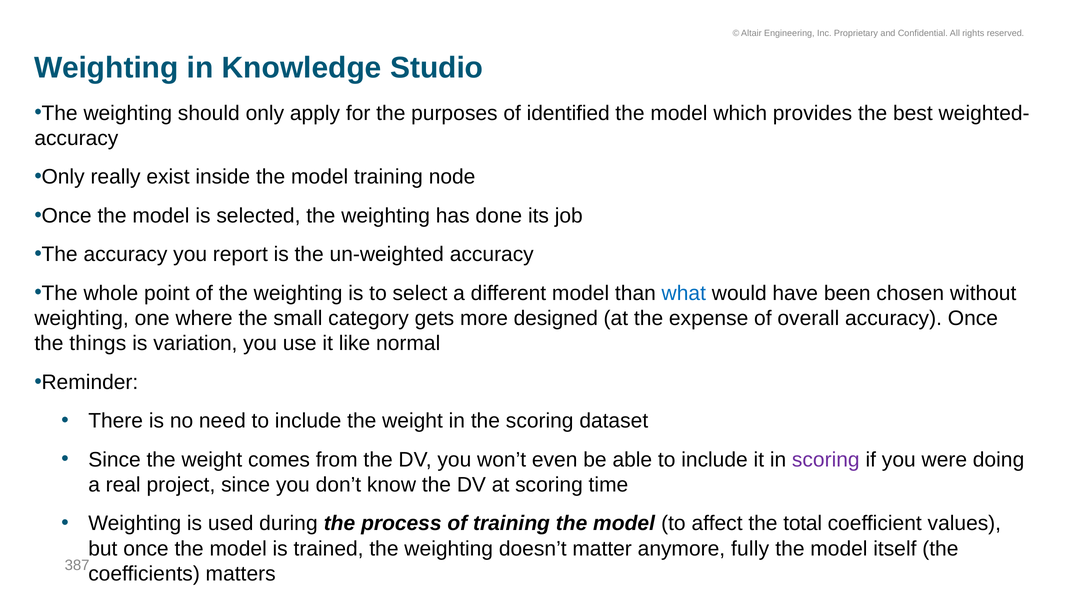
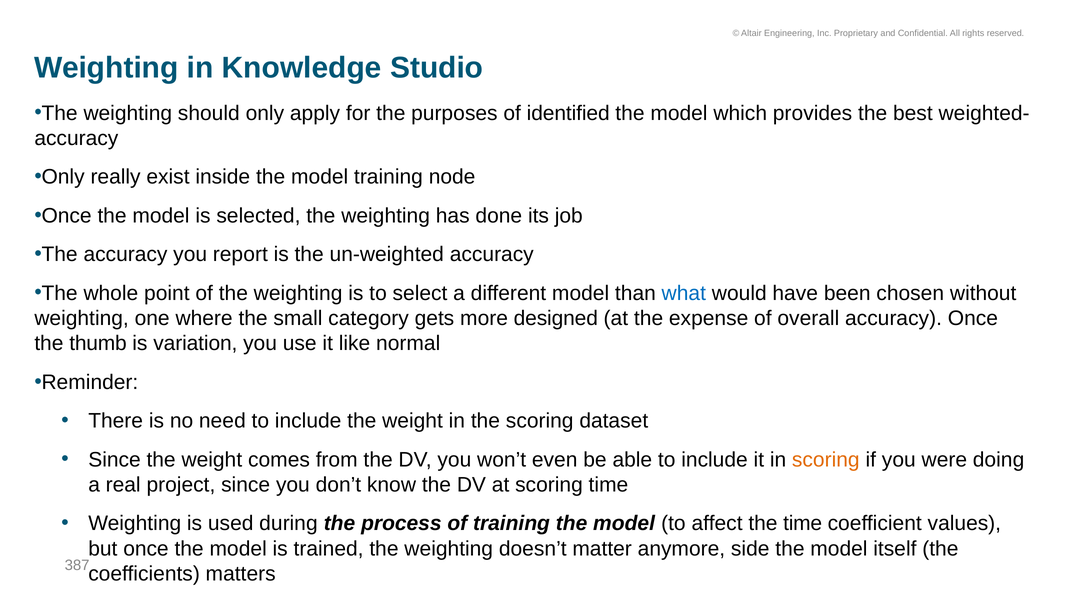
things: things -> thumb (98, 343)
scoring colour: purple -> orange (826, 459)
the total: total -> time (803, 523)
fully: fully -> side (750, 548)
